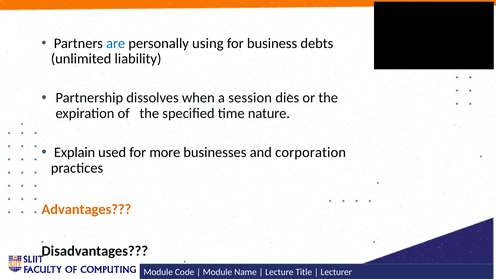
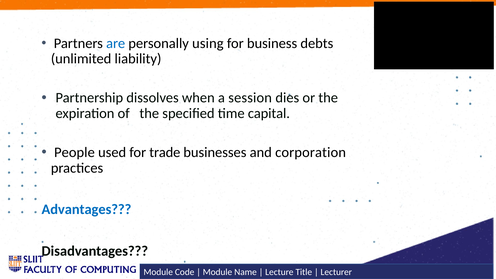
nature: nature -> capital (269, 113)
Explain: Explain -> People (74, 152)
more: more -> trade (165, 152)
Advantages colour: orange -> blue (86, 209)
